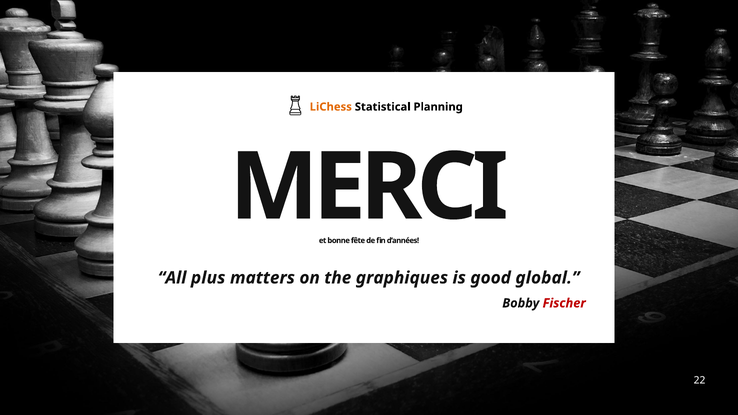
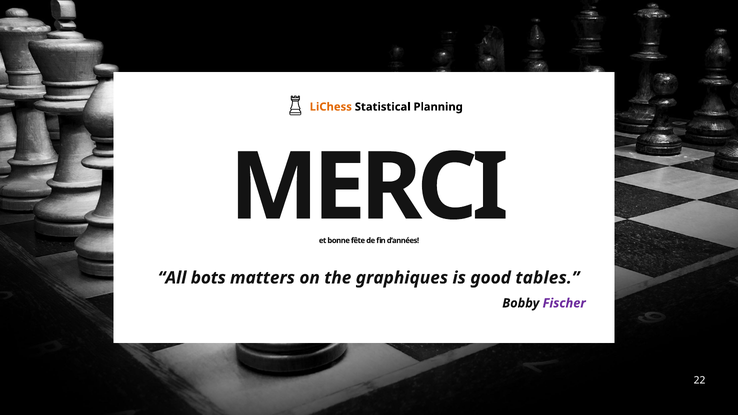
plus: plus -> bots (208, 278)
global: global -> tables (547, 278)
Fischer colour: red -> purple (564, 303)
